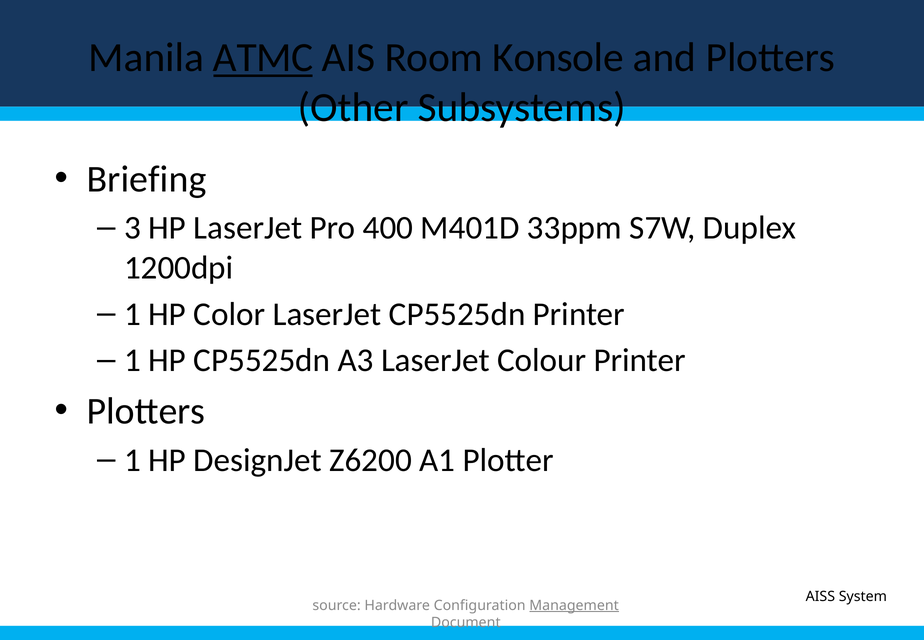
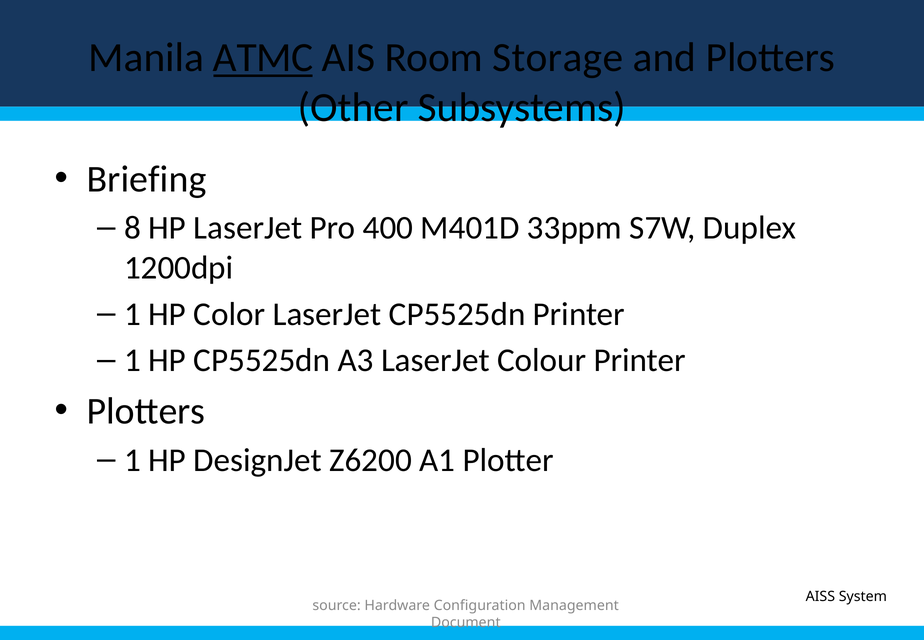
Konsole: Konsole -> Storage (558, 58)
3: 3 -> 8 (132, 228)
Management underline: present -> none (574, 605)
